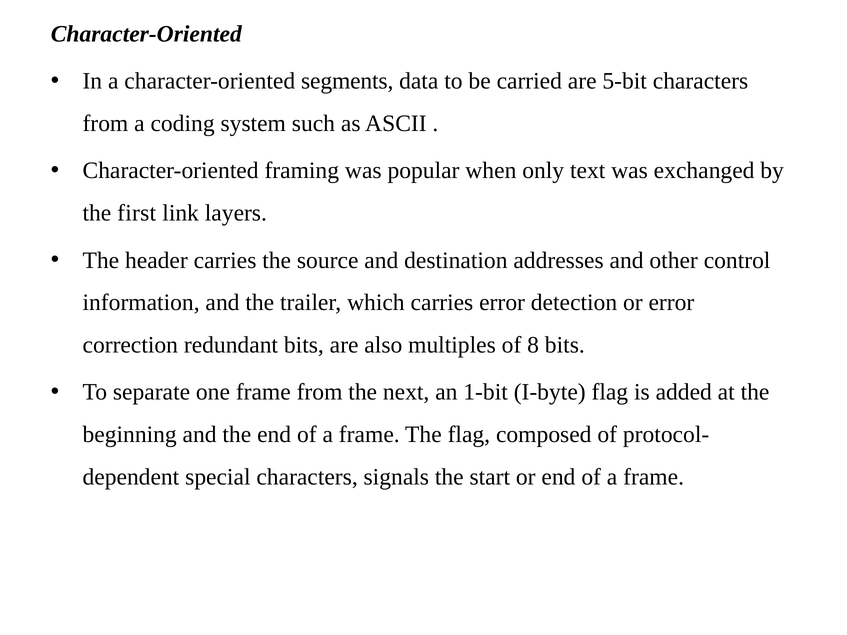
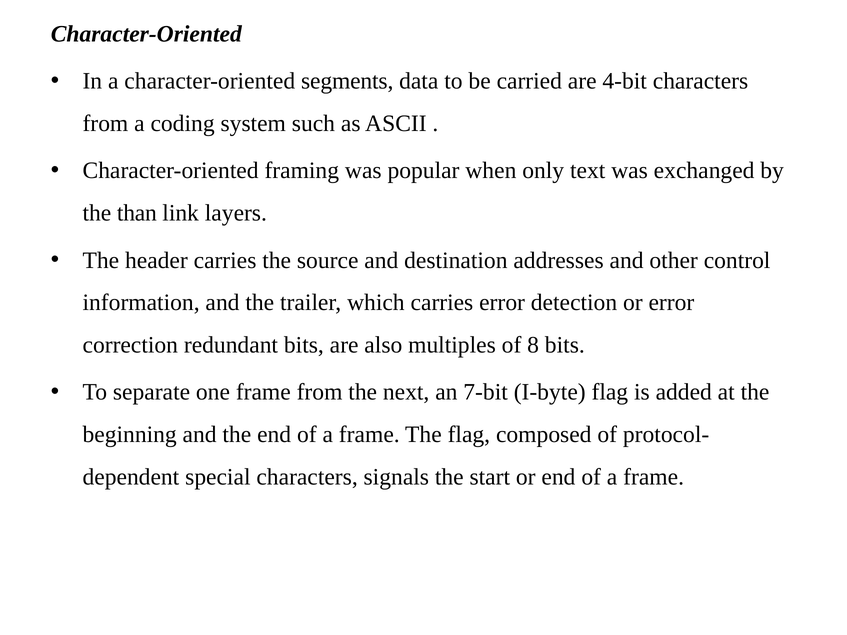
5-bit: 5-bit -> 4-bit (625, 81)
first: first -> than (137, 213)
1-bit: 1-bit -> 7-bit (486, 392)
